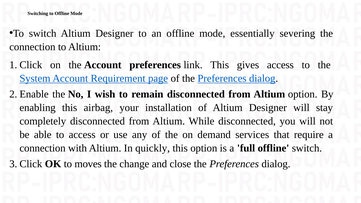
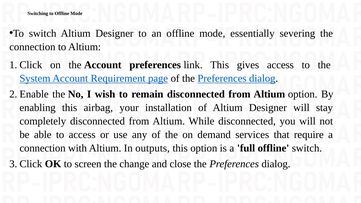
quickly: quickly -> outputs (153, 148)
moves: moves -> screen (88, 164)
